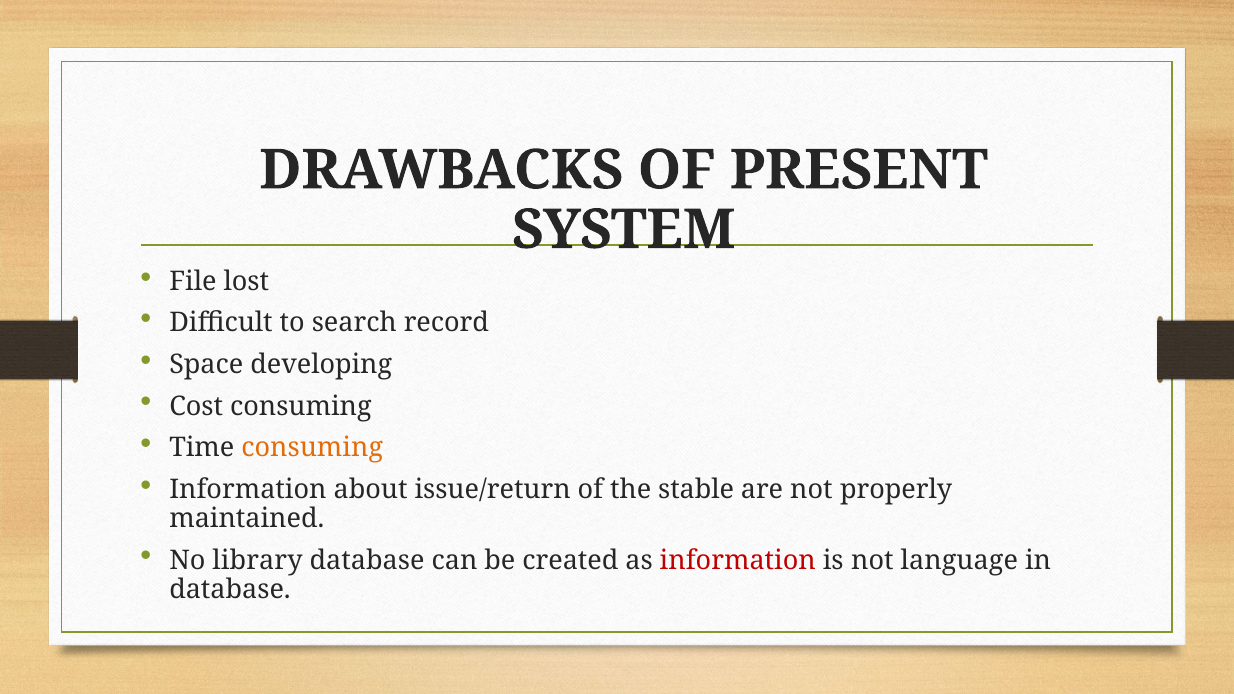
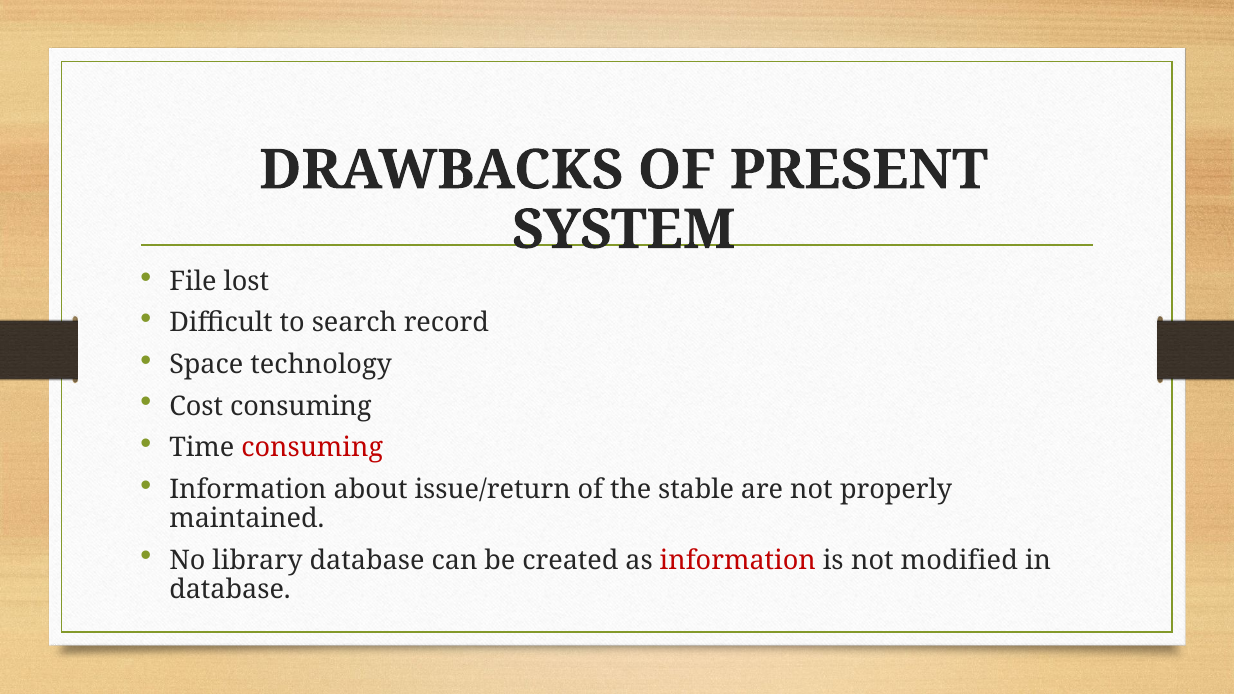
developing: developing -> technology (321, 365)
consuming colour: orange -> red (312, 448)
language: language -> modified (959, 560)
